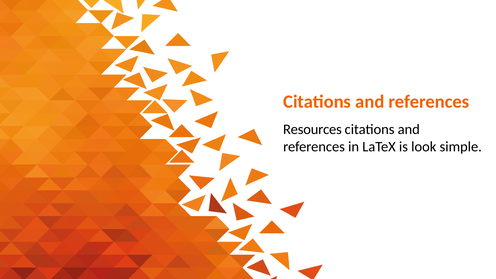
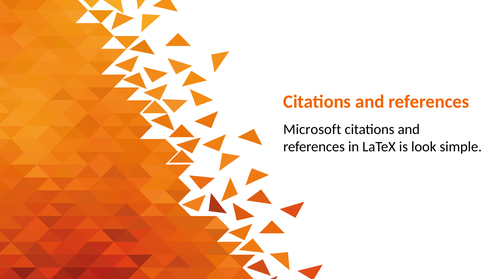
Resources: Resources -> Microsoft (312, 129)
